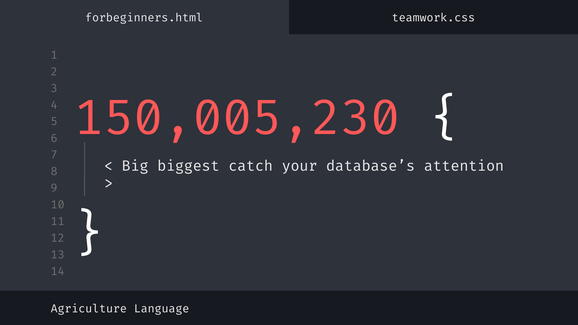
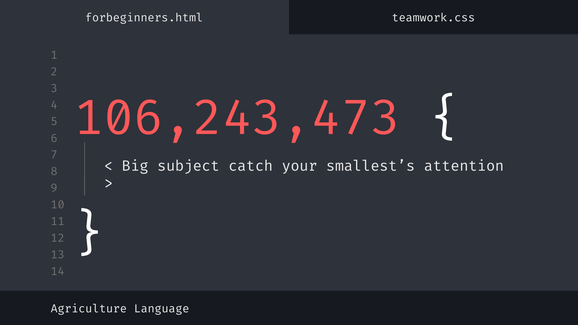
150,005,230: 150,005,230 -> 106,243,473 (237, 118)
biggest: biggest -> subject (188, 166)
database’s: database’s -> smallest’s (371, 166)
